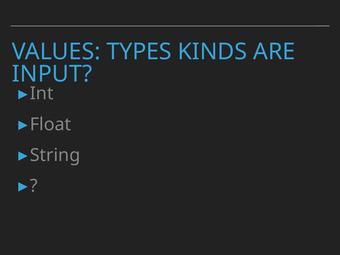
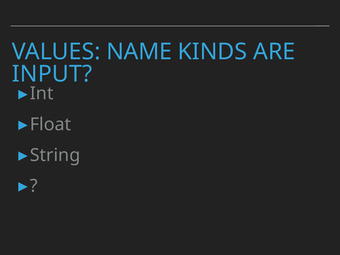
TYPES: TYPES -> NAME (139, 52)
